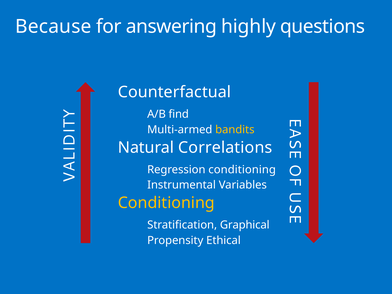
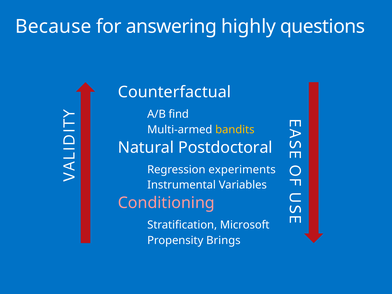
Correlations: Correlations -> Postdoctoral (225, 147)
Regression conditioning: conditioning -> experiments (242, 170)
Conditioning colour: yellow -> pink (166, 203)
Graphical: Graphical -> Microsoft (245, 225)
Ethical: Ethical -> Brings (223, 240)
